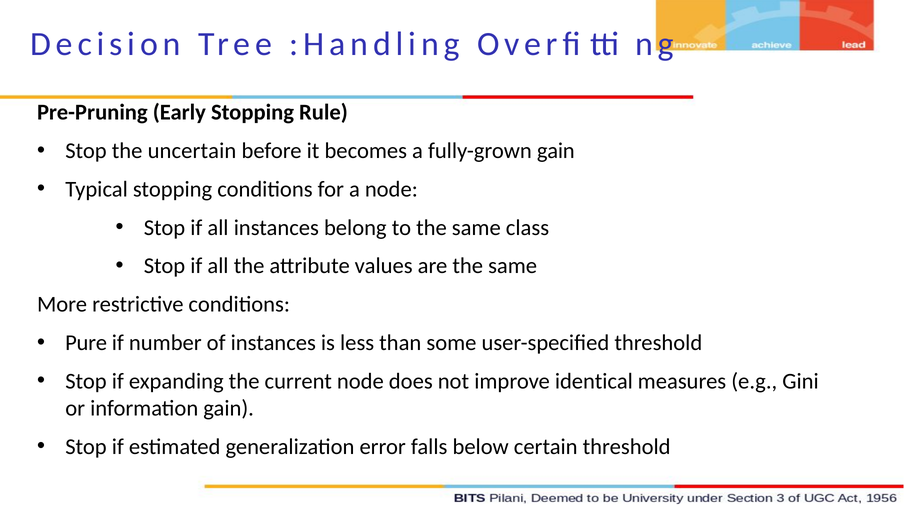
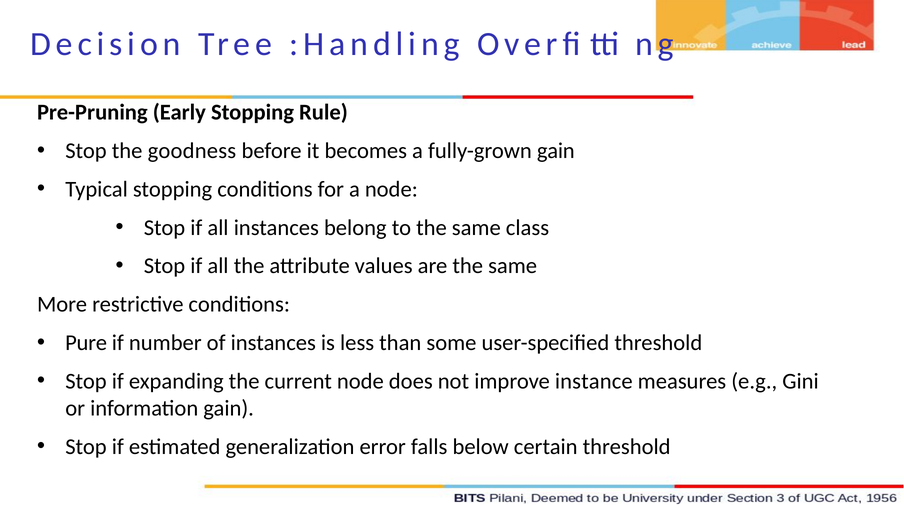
uncertain: uncertain -> goodness (192, 151)
identical: identical -> instance (594, 382)
